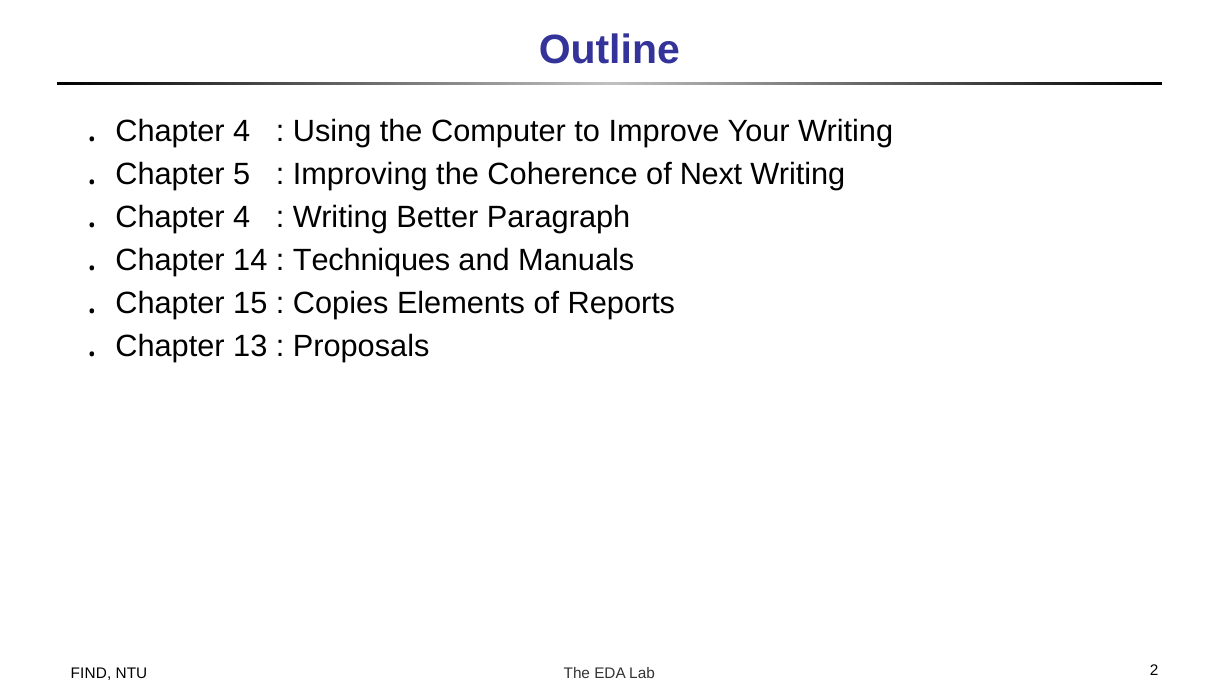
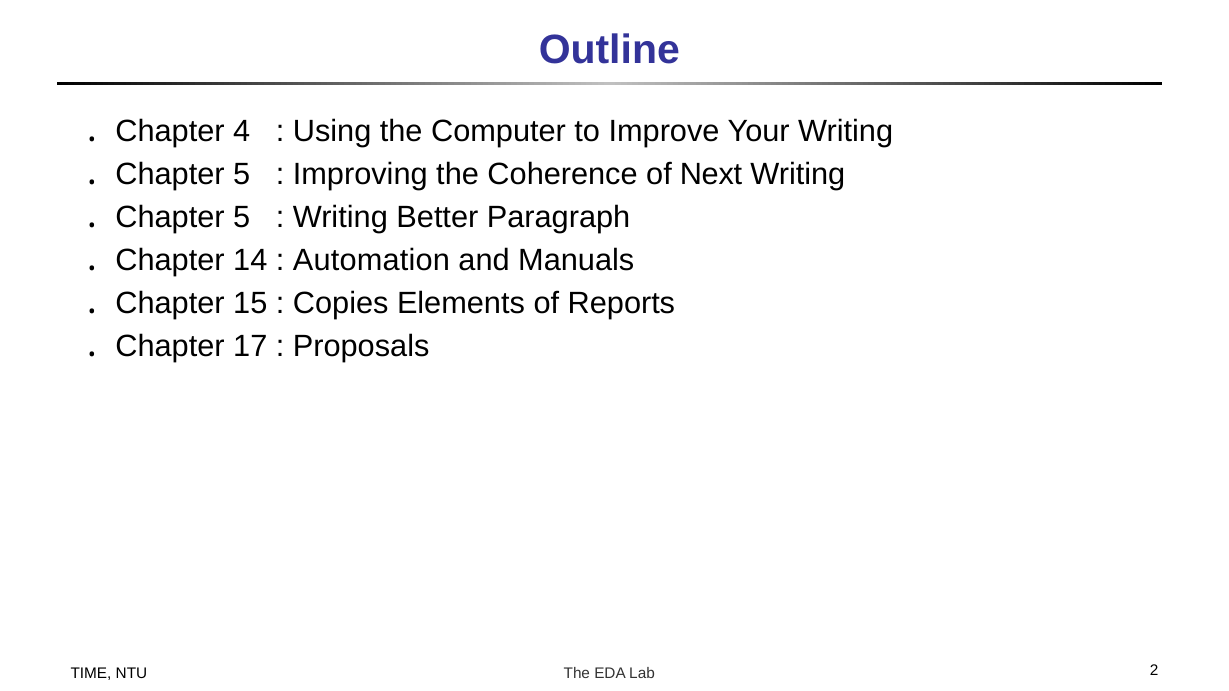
4: 4 -> 5 (242, 217)
Techniques: Techniques -> Automation (371, 260)
13: 13 -> 17 (250, 346)
FIND: FIND -> TIME (91, 674)
